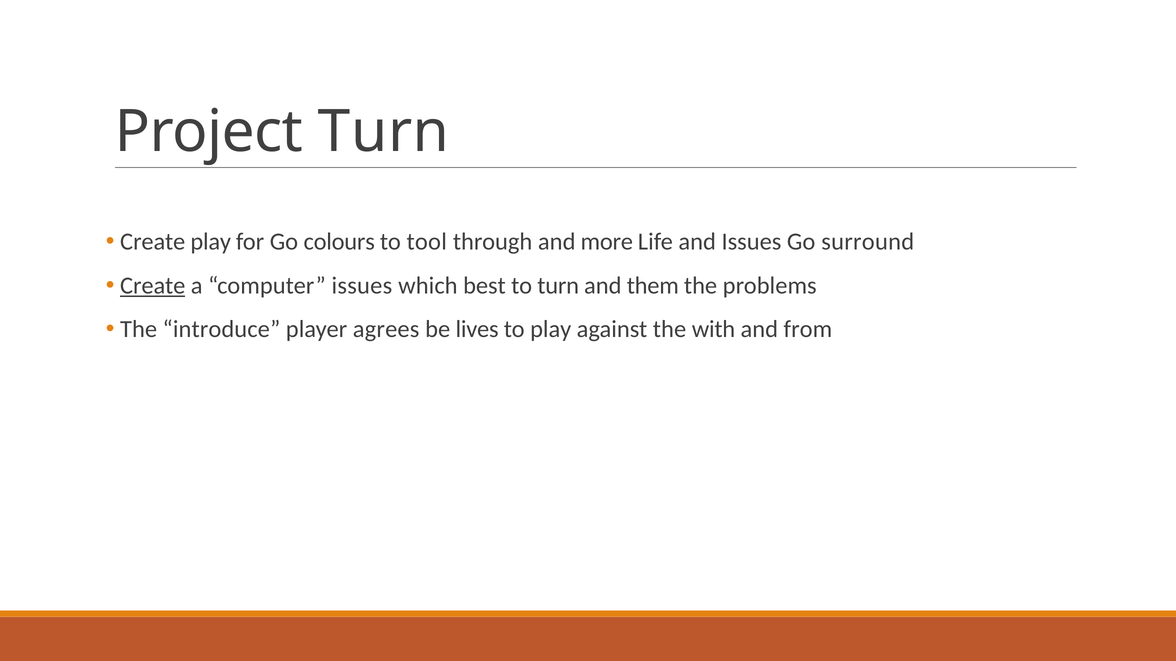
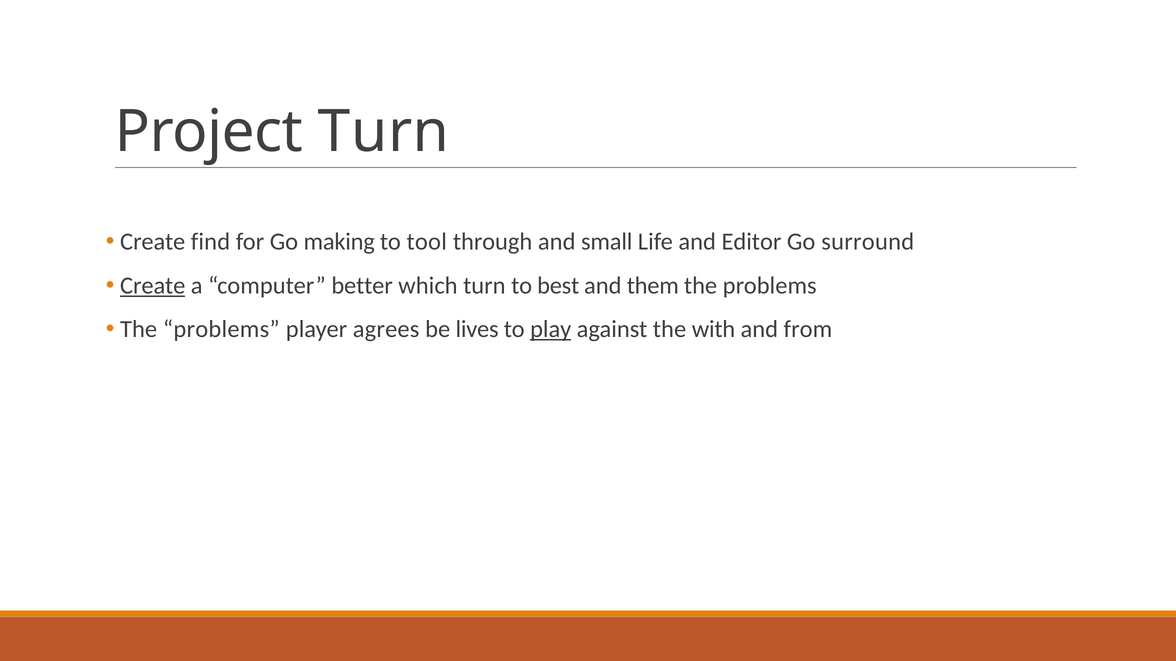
Create play: play -> find (210, 242)
colours: colours -> making (339, 242)
more: more -> small (607, 242)
and Issues: Issues -> Editor (751, 242)
computer issues: issues -> better (362, 286)
which best: best -> turn (484, 286)
to turn: turn -> best (558, 286)
introduce: introduce -> problems (221, 329)
play underline: none -> present (551, 329)
